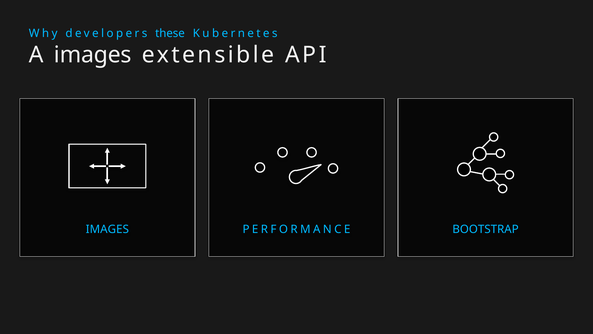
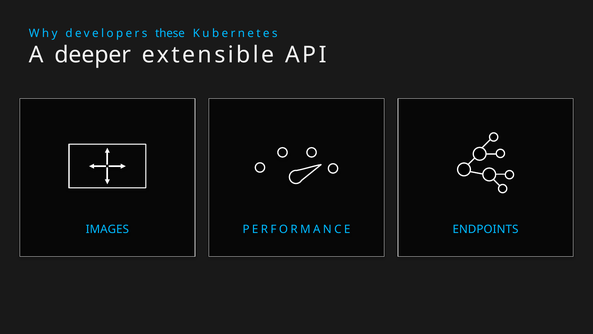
A images: images -> deeper (93, 55)
BOOTSTRAP: BOOTSTRAP -> ENDPOINTS (485, 229)
